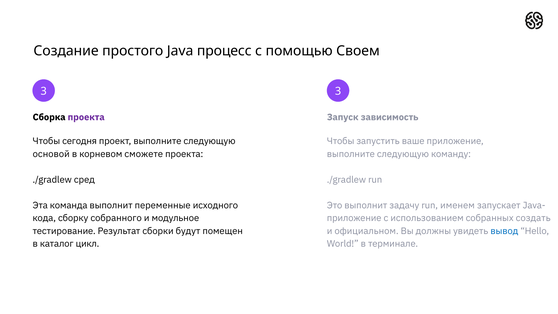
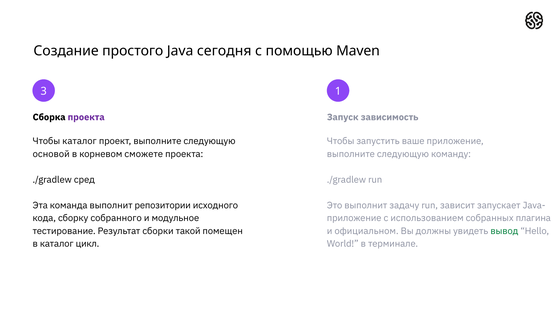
процесс: процесс -> сегодня (224, 51)
Своем: Своем -> Maven (358, 51)
3 3: 3 -> 1 (338, 91)
Чтобы сегодня: сегодня -> каталог (79, 141)
переменные: переменные -> репозитории (163, 205)
именем: именем -> зависит (458, 205)
создать: создать -> плагина (533, 218)
будут: будут -> такой (188, 231)
вывод colour: blue -> green (504, 231)
